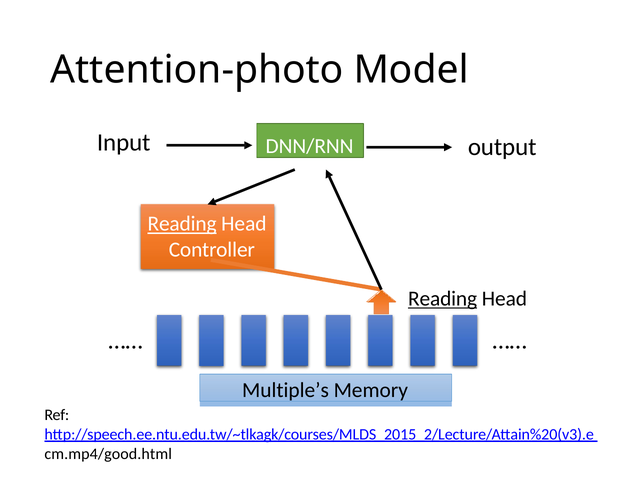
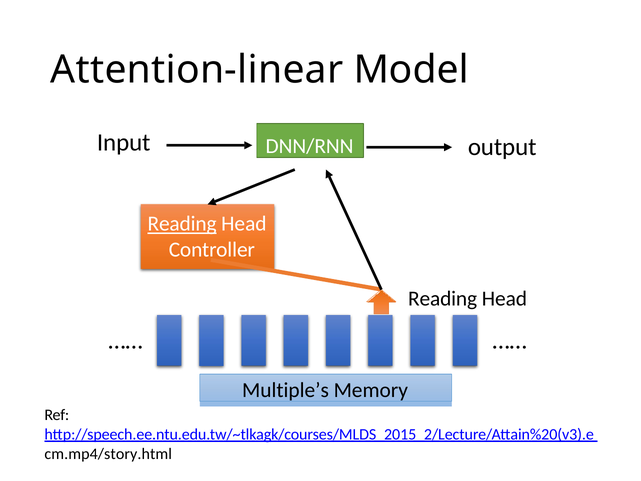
Attention-photo: Attention-photo -> Attention-linear (197, 70)
Reading underline: present -> none (443, 299)
cm.mp4/good.html: cm.mp4/good.html -> cm.mp4/story.html (108, 454)
